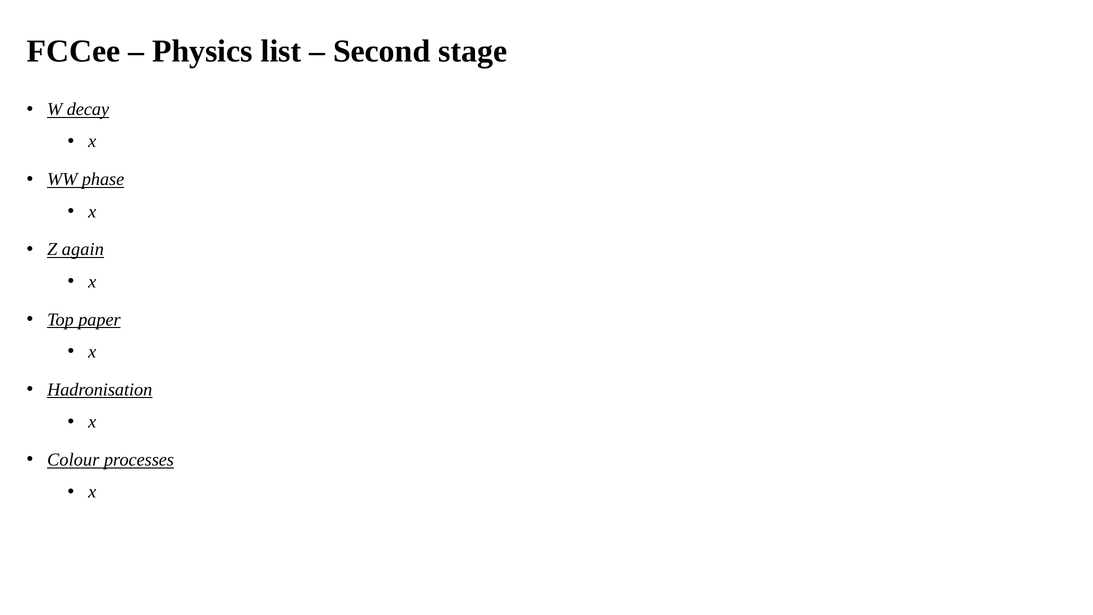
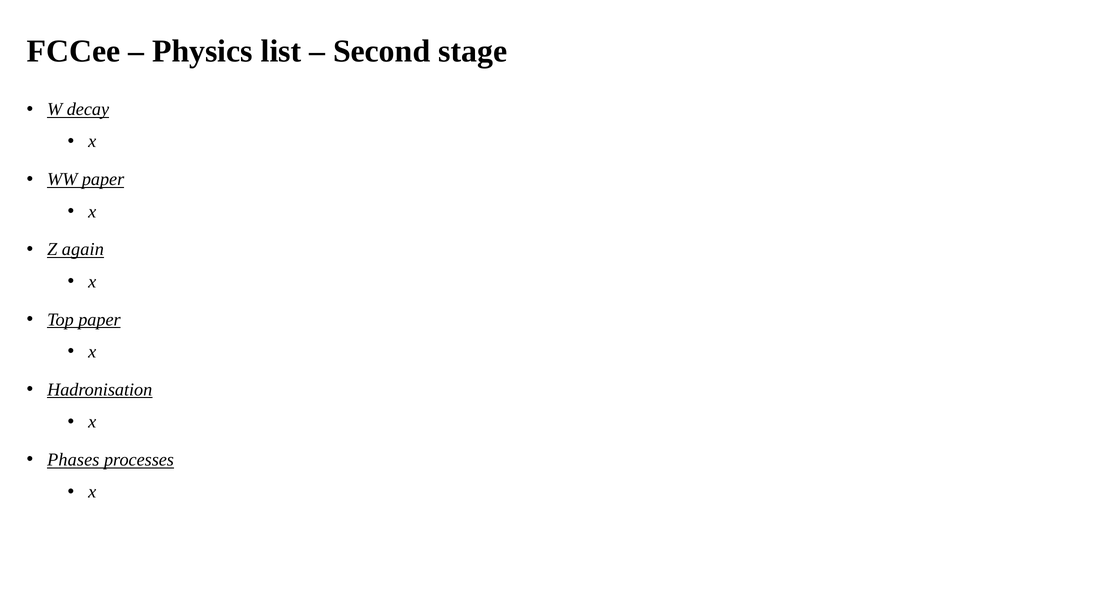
WW phase: phase -> paper (103, 179)
Colour: Colour -> Phases (73, 460)
